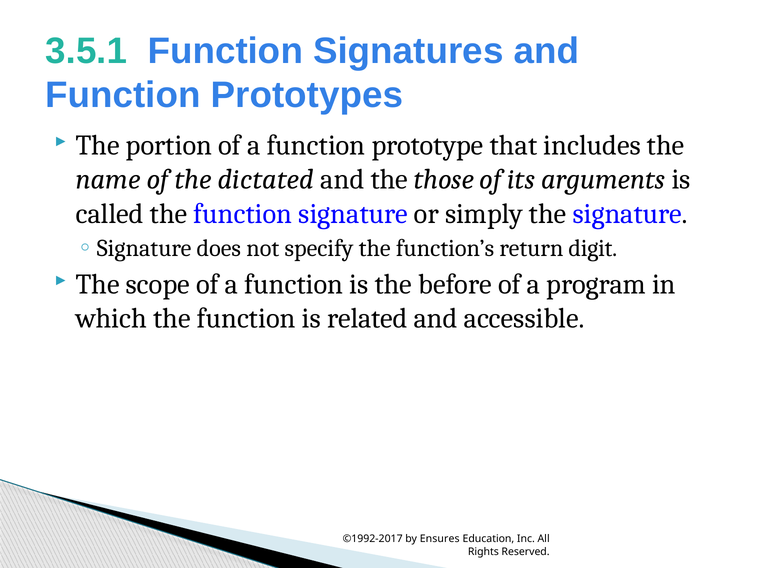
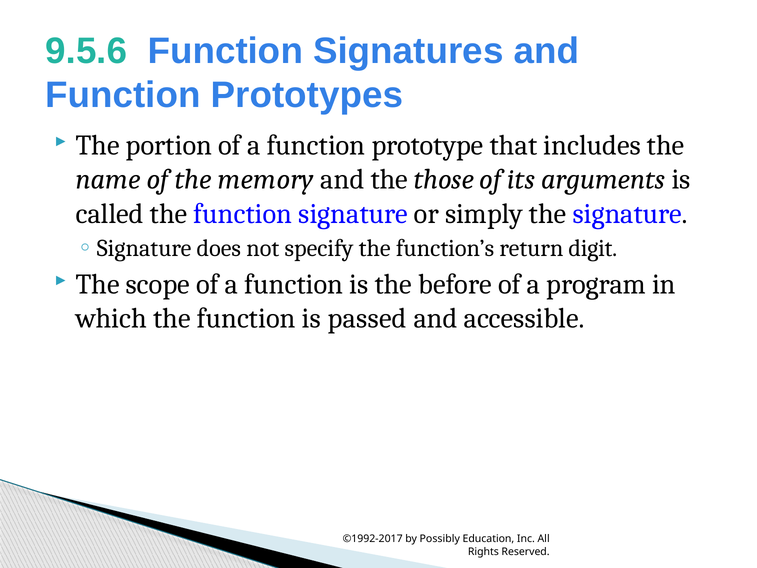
3.5.1: 3.5.1 -> 9.5.6 (86, 51)
dictated: dictated -> memory (266, 180)
related: related -> passed (367, 318)
Ensures: Ensures -> Possibly (440, 539)
